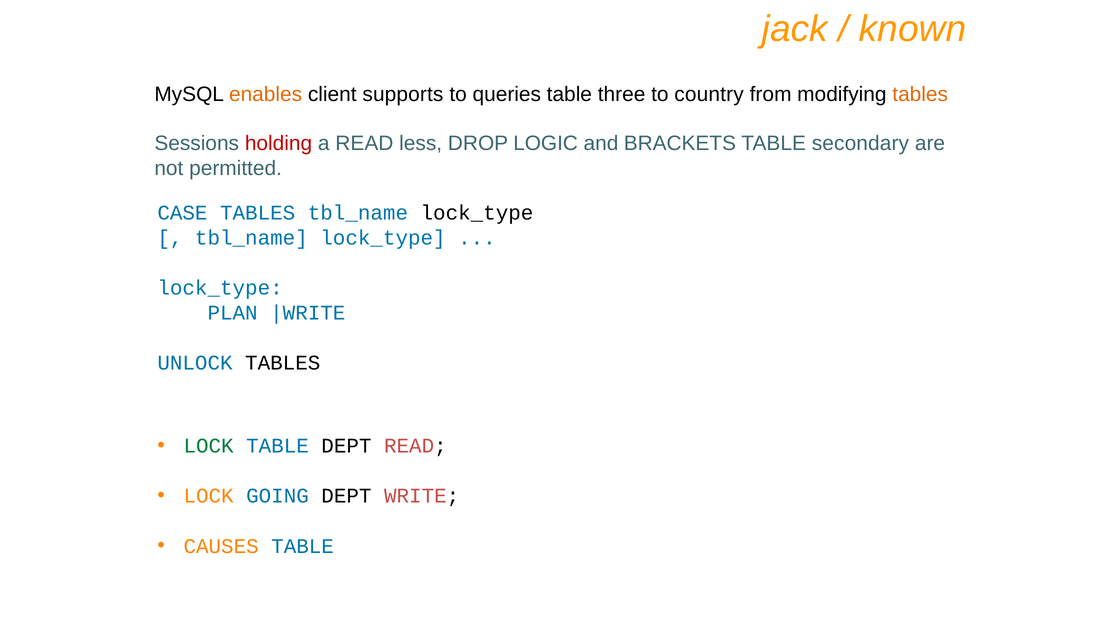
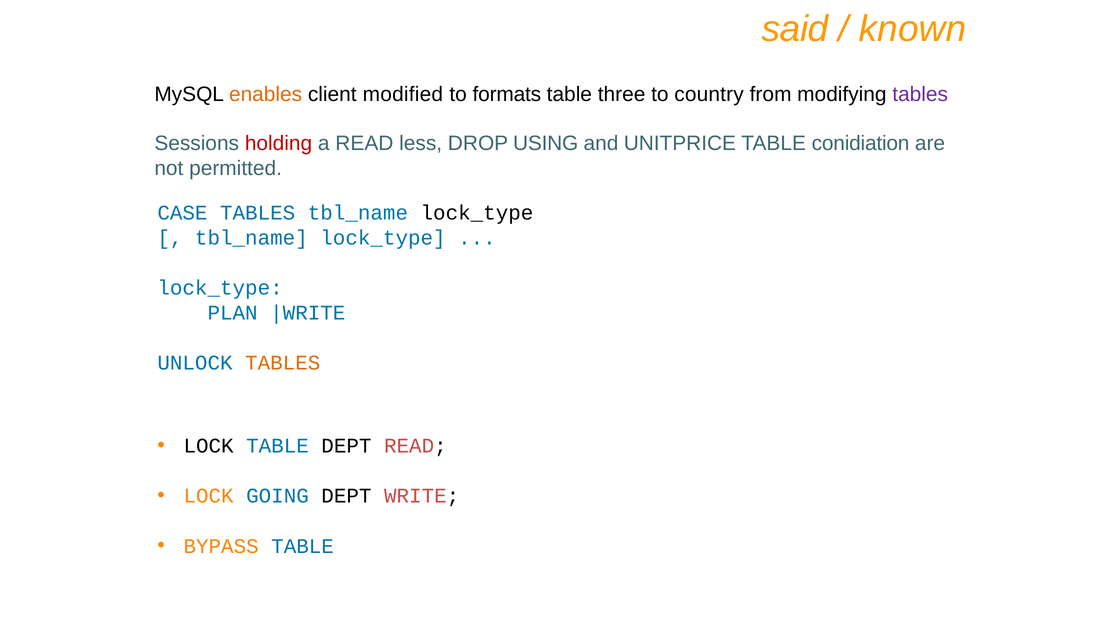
jack: jack -> said (795, 29)
supports: supports -> modified (403, 95)
queries: queries -> formats (507, 95)
tables colour: orange -> purple (920, 95)
LOGIC: LOGIC -> USING (546, 143)
BRACKETS: BRACKETS -> UNITPRICE (680, 143)
secondary: secondary -> conidiation (861, 143)
TABLES colour: black -> orange (283, 363)
LOCK colour: green -> black (209, 446)
CAUSES: CAUSES -> BYPASS (221, 547)
